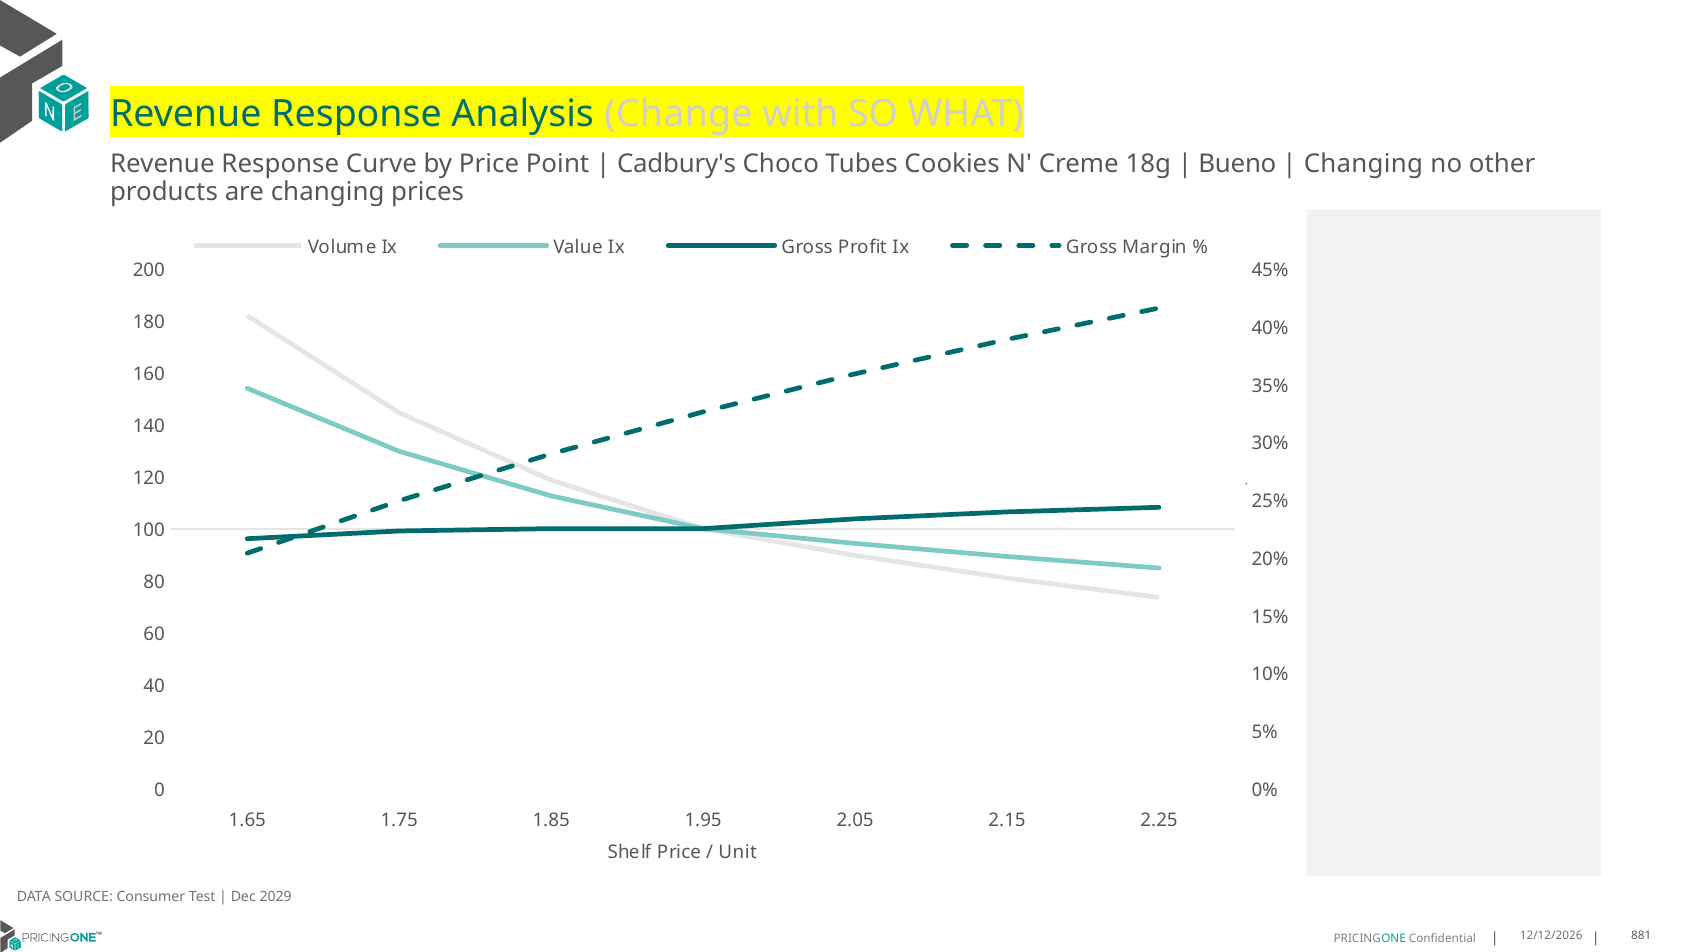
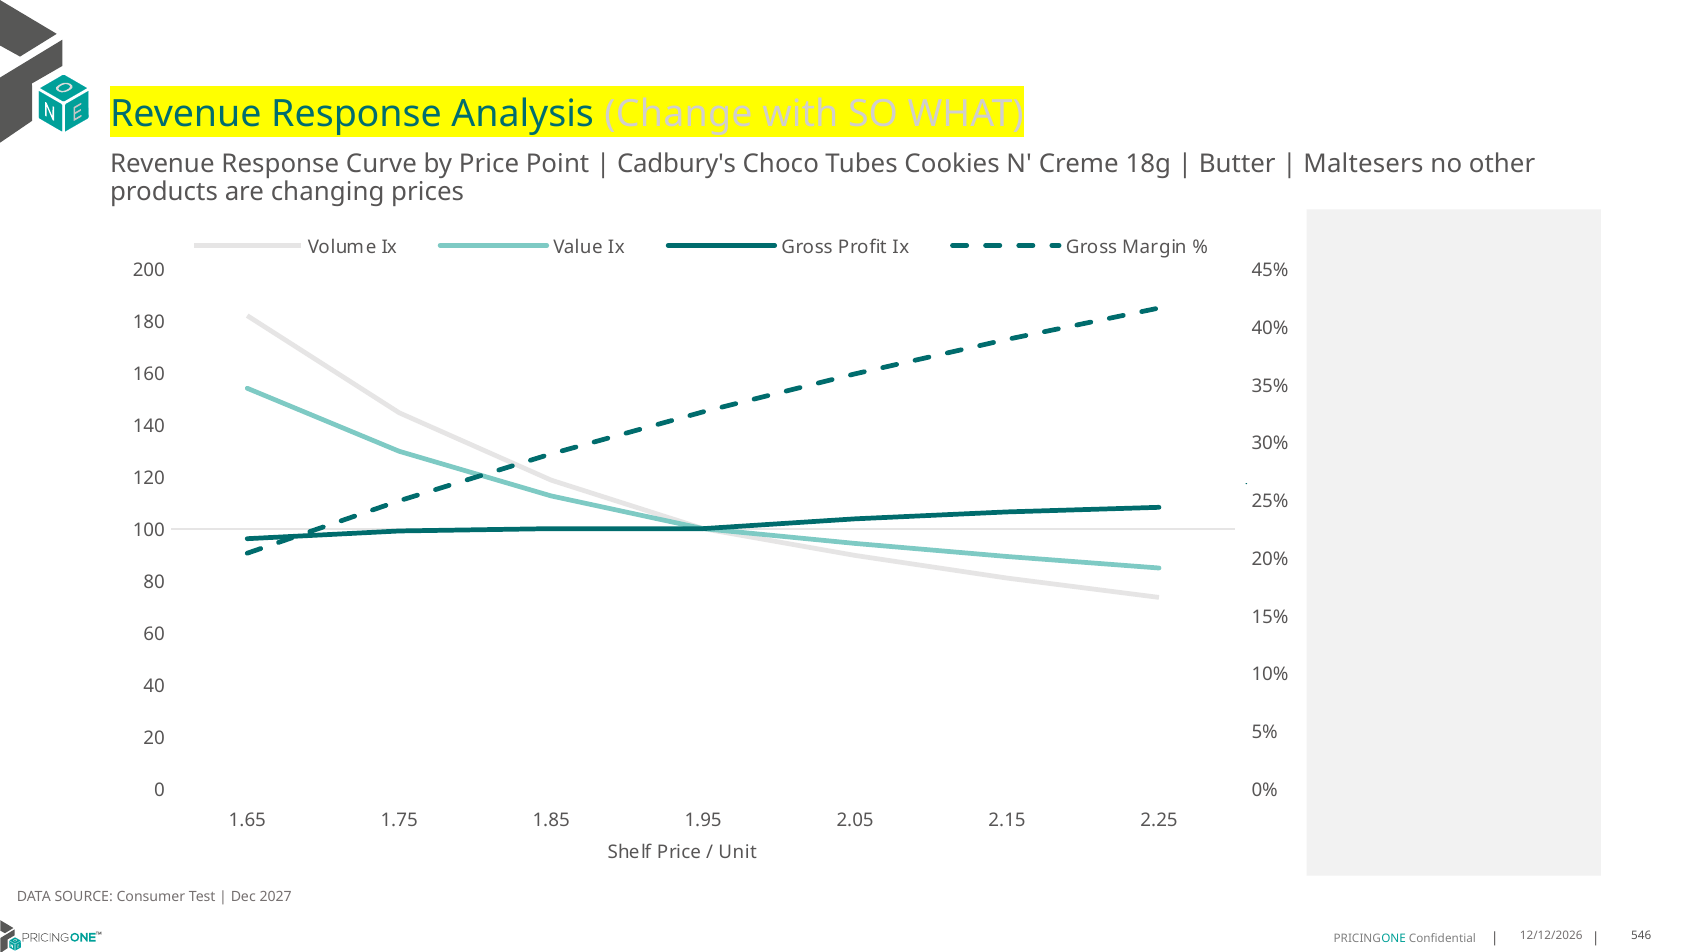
Bueno: Bueno -> Butter (1237, 164)
Changing: Changing -> Maltesers (1363, 164)
2029: 2029 -> 2027 (276, 897)
881: 881 -> 546 (1641, 936)
